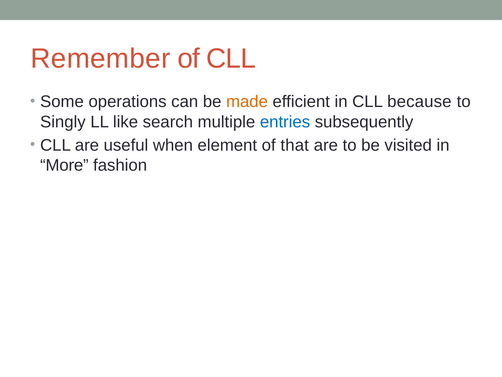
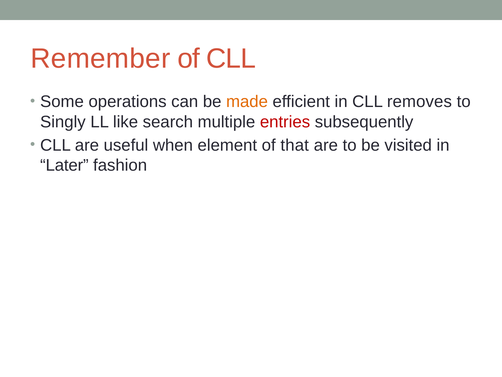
because: because -> removes (419, 102)
entries colour: blue -> red (285, 122)
More: More -> Later (64, 165)
